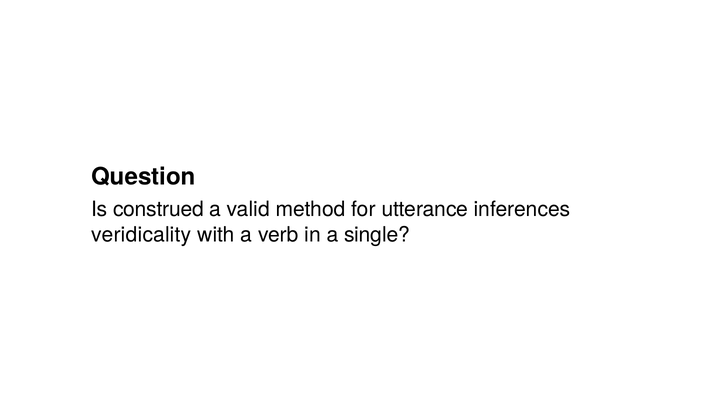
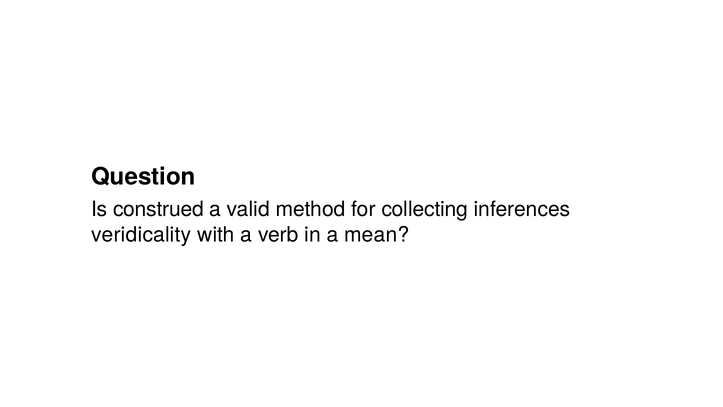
utterance: utterance -> collecting (425, 209)
single: single -> mean (377, 234)
